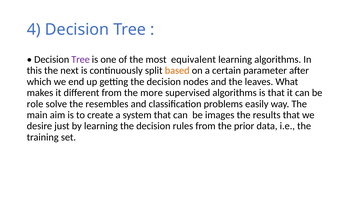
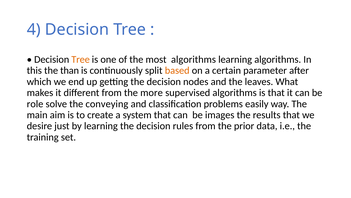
Tree colour: purple -> orange (81, 59)
most equivalent: equivalent -> algorithms (194, 59)
next: next -> than (70, 70)
resembles: resembles -> conveying (107, 104)
